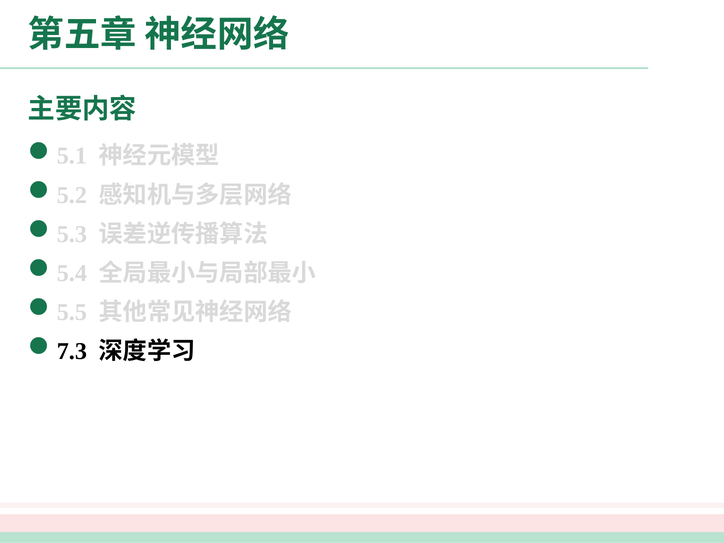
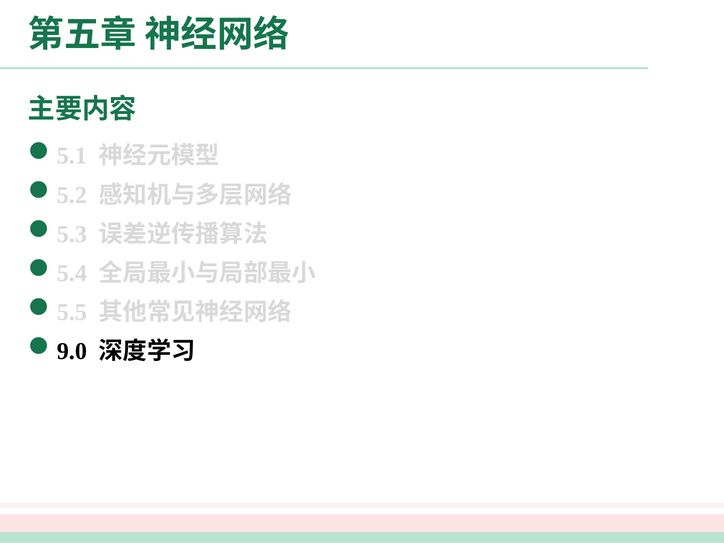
7.3: 7.3 -> 9.0 (72, 351)
